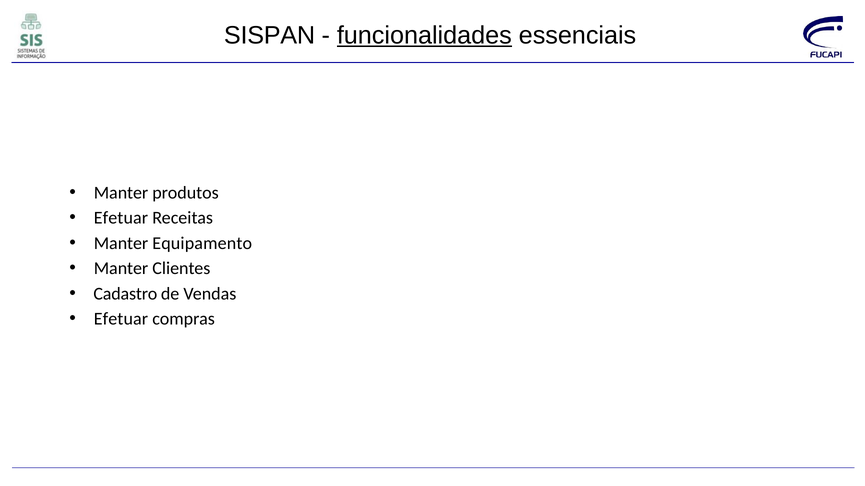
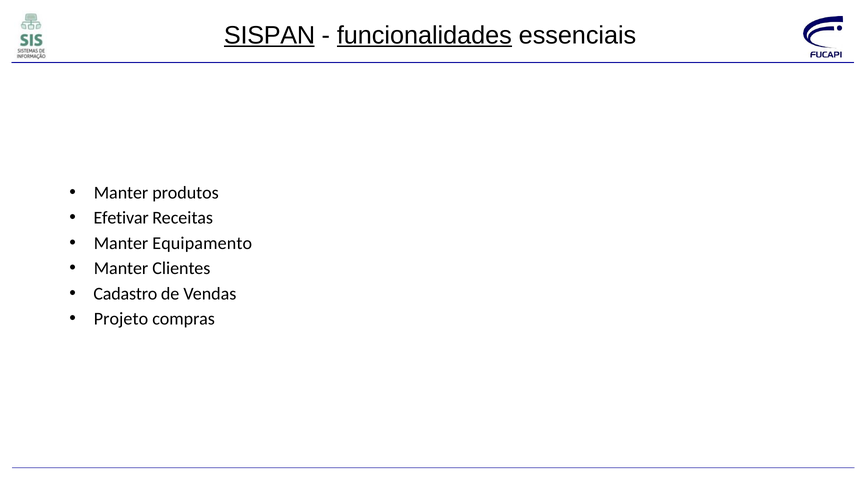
SISPAN underline: none -> present (270, 35)
Efetuar: Efetuar -> Efetivar (121, 218)
Efetuar: Efetuar -> Projeto (121, 319)
